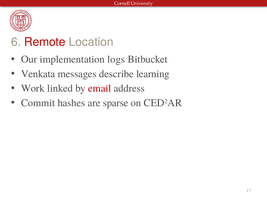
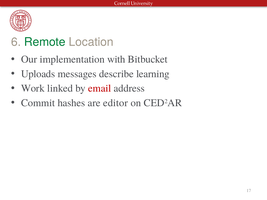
Remote colour: red -> green (45, 42)
logs: logs -> with (116, 59)
Venkata: Venkata -> Uploads (38, 74)
sparse: sparse -> editor (116, 103)
